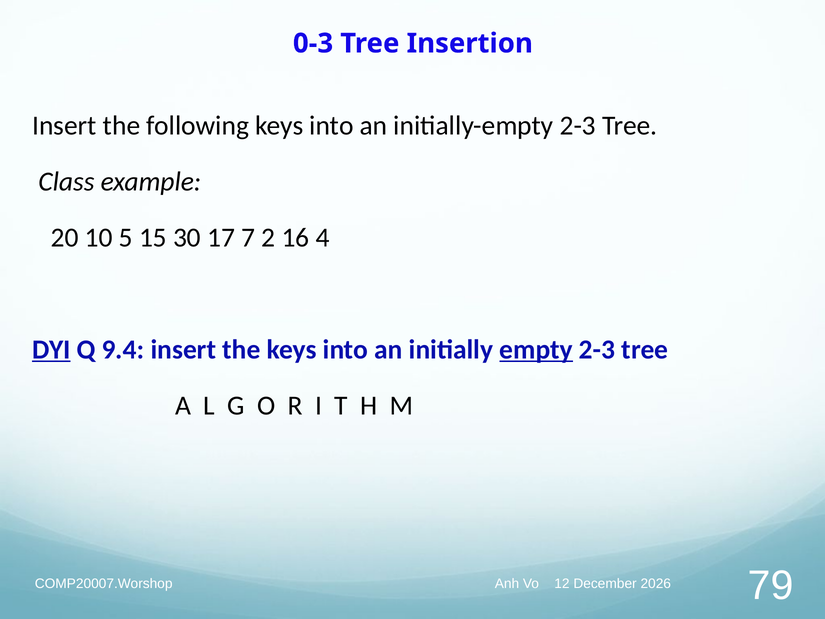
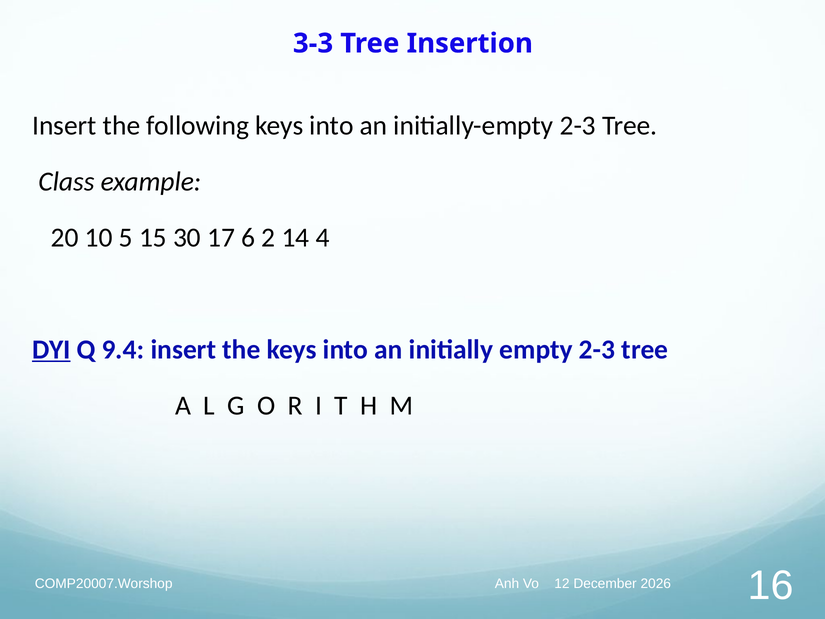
0-3: 0-3 -> 3-3 (313, 43)
7: 7 -> 6 (248, 238)
16: 16 -> 14 (295, 238)
empty underline: present -> none (536, 349)
79: 79 -> 16 (771, 586)
